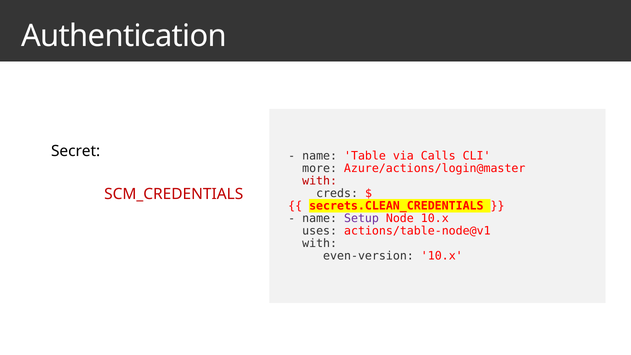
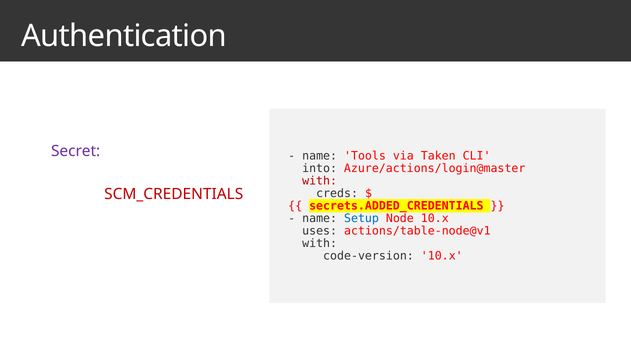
Secret colour: black -> purple (76, 151)
Table: Table -> Tools (365, 156)
Calls: Calls -> Taken (438, 156)
more: more -> into (320, 168)
secrets.CLEAN_CREDENTIALS: secrets.CLEAN_CREDENTIALS -> secrets.ADDED_CREDENTIALS (396, 206)
Setup colour: purple -> blue (362, 218)
even-version: even-version -> code-version (368, 256)
